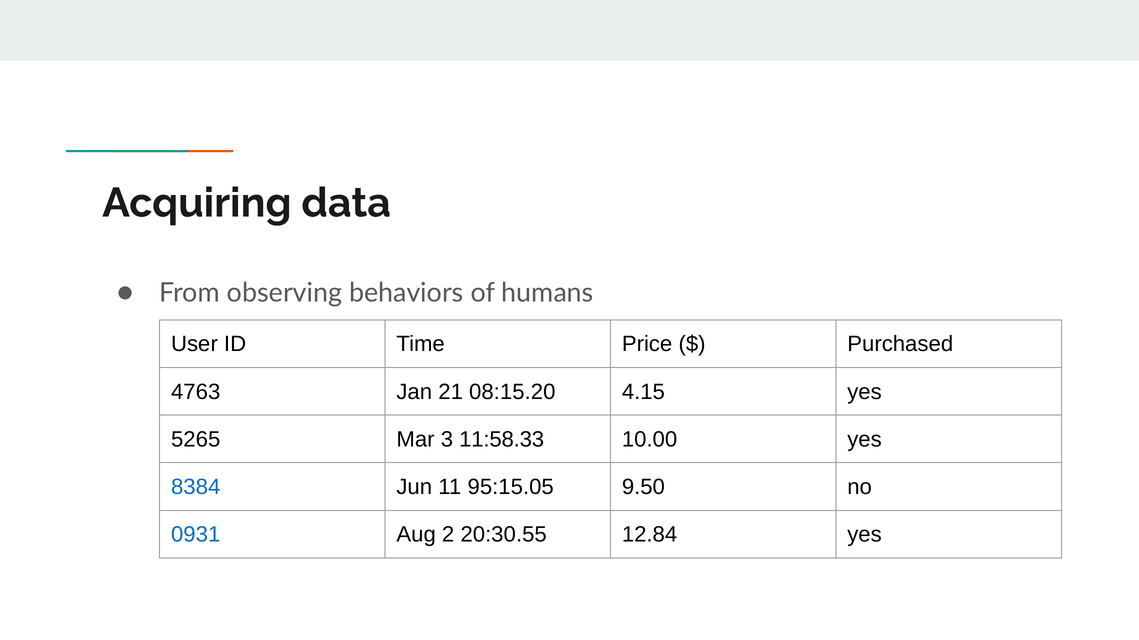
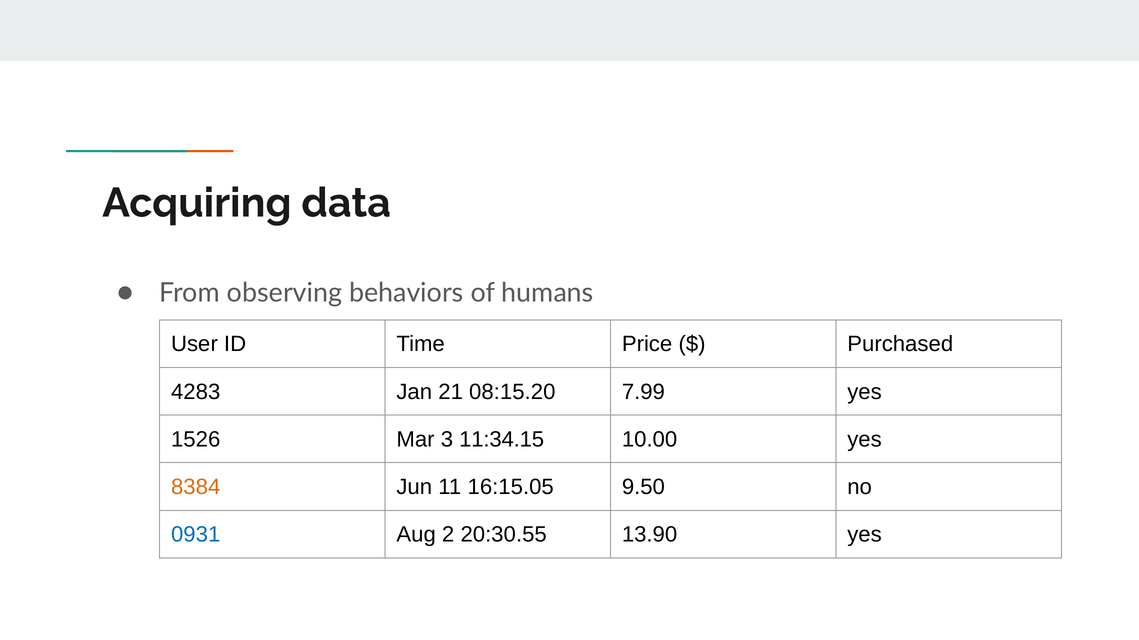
4763: 4763 -> 4283 (196, 392)
4.15: 4.15 -> 7.99 (643, 392)
5265: 5265 -> 1526 (196, 440)
11:58.33: 11:58.33 -> 11:34.15 (502, 440)
8384 colour: blue -> orange (196, 487)
95:15.05: 95:15.05 -> 16:15.05 (511, 487)
12.84: 12.84 -> 13.90 (650, 535)
